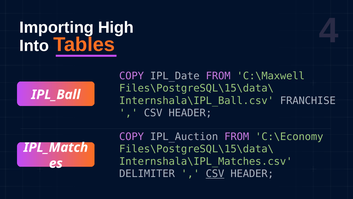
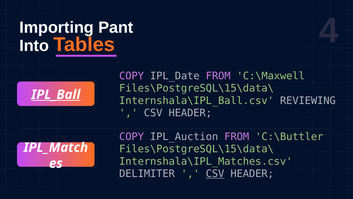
High: High -> Pant (116, 27)
IPL_Ball underline: none -> present (56, 94)
FRANCHISE: FRANCHISE -> REVIEWING (308, 100)
C:\Economy: C:\Economy -> C:\Buttler (289, 136)
